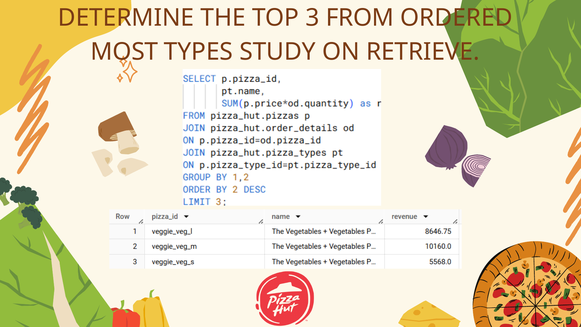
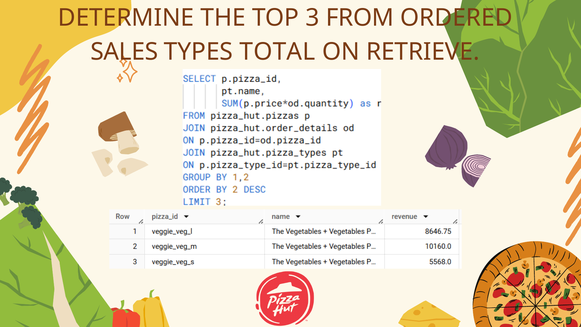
MOST: MOST -> SALES (124, 52)
STUDY: STUDY -> TOTAL (277, 52)
